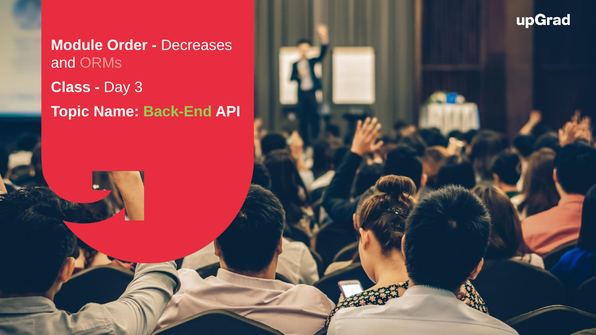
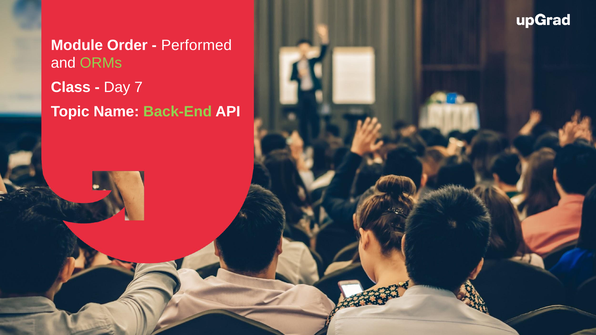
Decreases: Decreases -> Performed (196, 45)
ORMs colour: pink -> light green (101, 63)
3: 3 -> 7 (139, 87)
